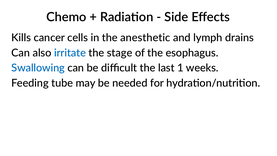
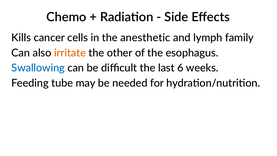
drains: drains -> family (239, 38)
irritate colour: blue -> orange (70, 53)
stage: stage -> other (120, 53)
1: 1 -> 6 (180, 68)
